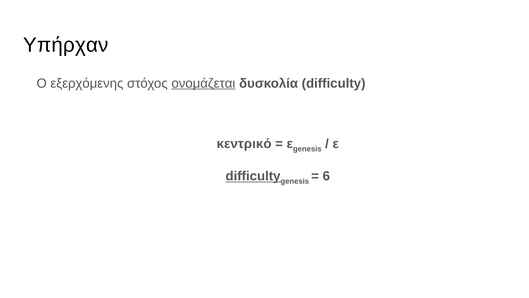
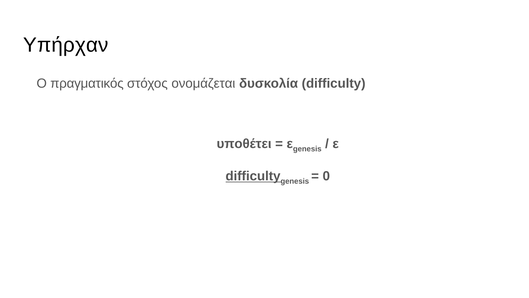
εξερχόμενης: εξερχόμενης -> πραγματικός (87, 83)
ονομάζεται underline: present -> none (203, 83)
κεντρικό: κεντρικό -> υποθέτει (244, 143)
6: 6 -> 0 (326, 176)
